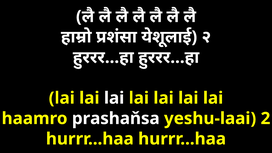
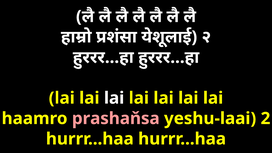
prashaňsa colour: white -> pink (116, 118)
